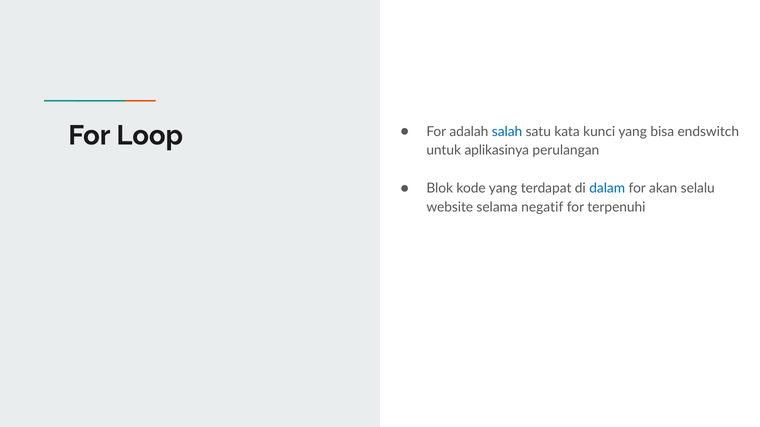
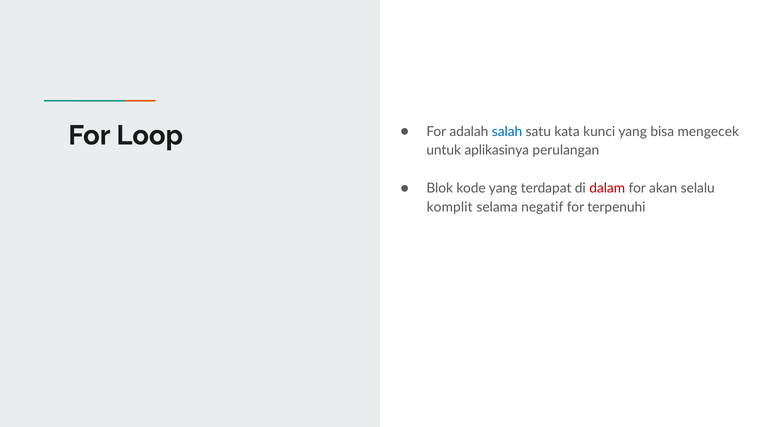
endswitch: endswitch -> mengecek (708, 132)
dalam colour: blue -> red (607, 188)
website: website -> komplit (450, 207)
